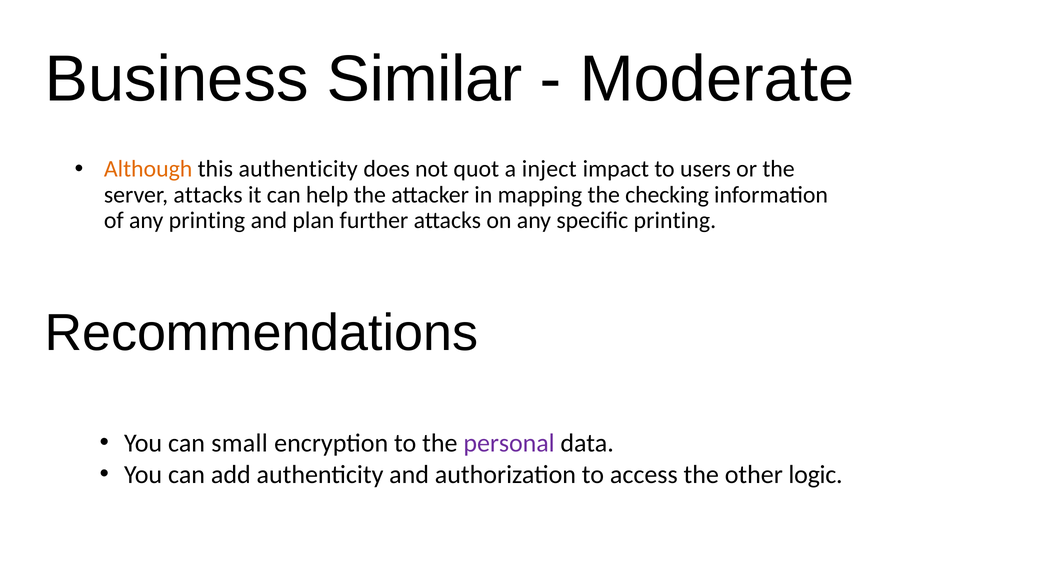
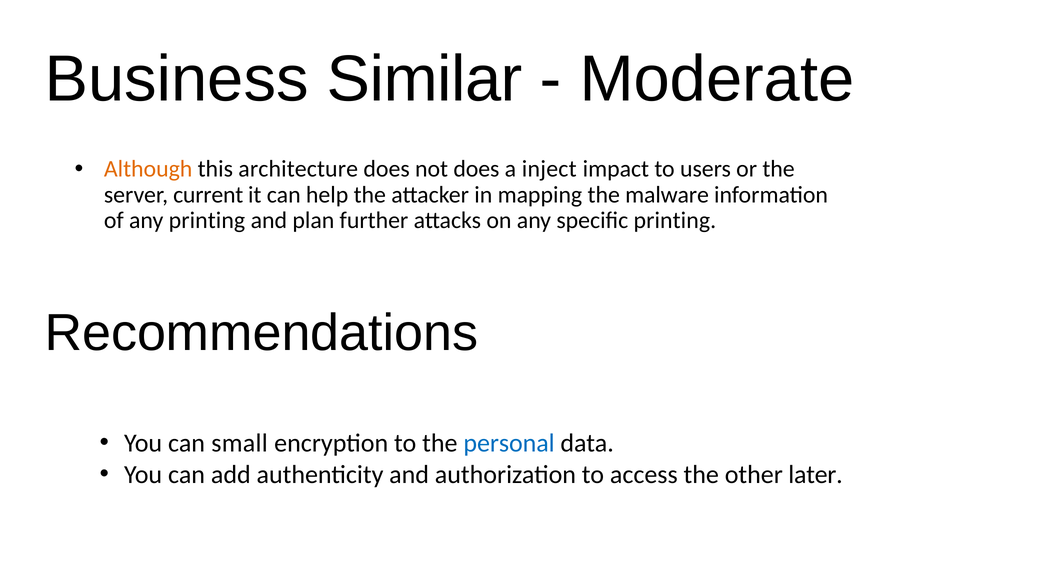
this authenticity: authenticity -> architecture (298, 169)
not quot: quot -> does (476, 169)
server attacks: attacks -> current (208, 195)
checking: checking -> malware (667, 195)
personal colour: purple -> blue (509, 443)
logic: logic -> later (816, 474)
